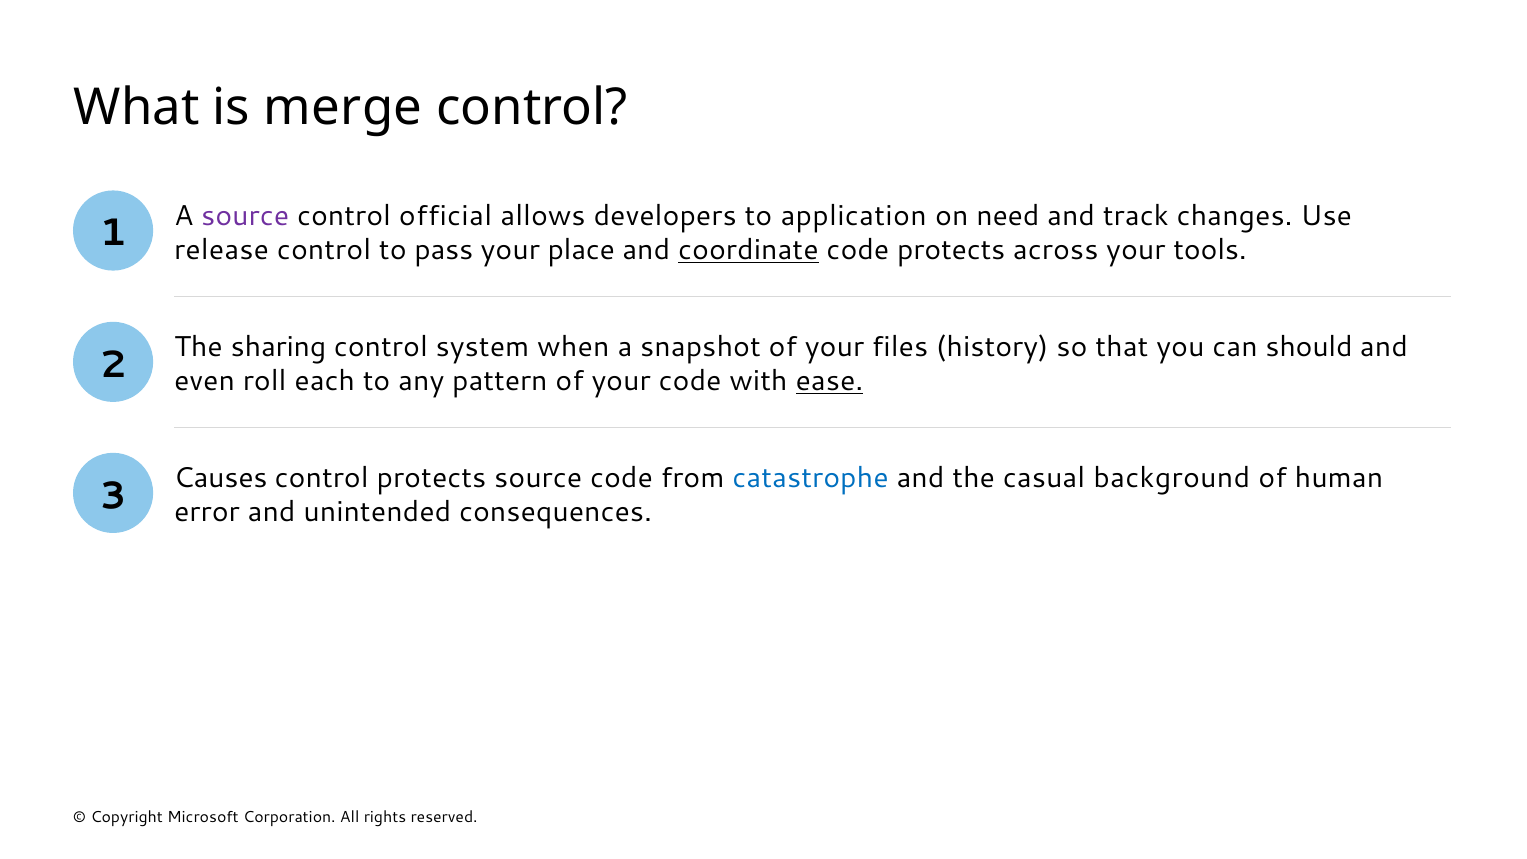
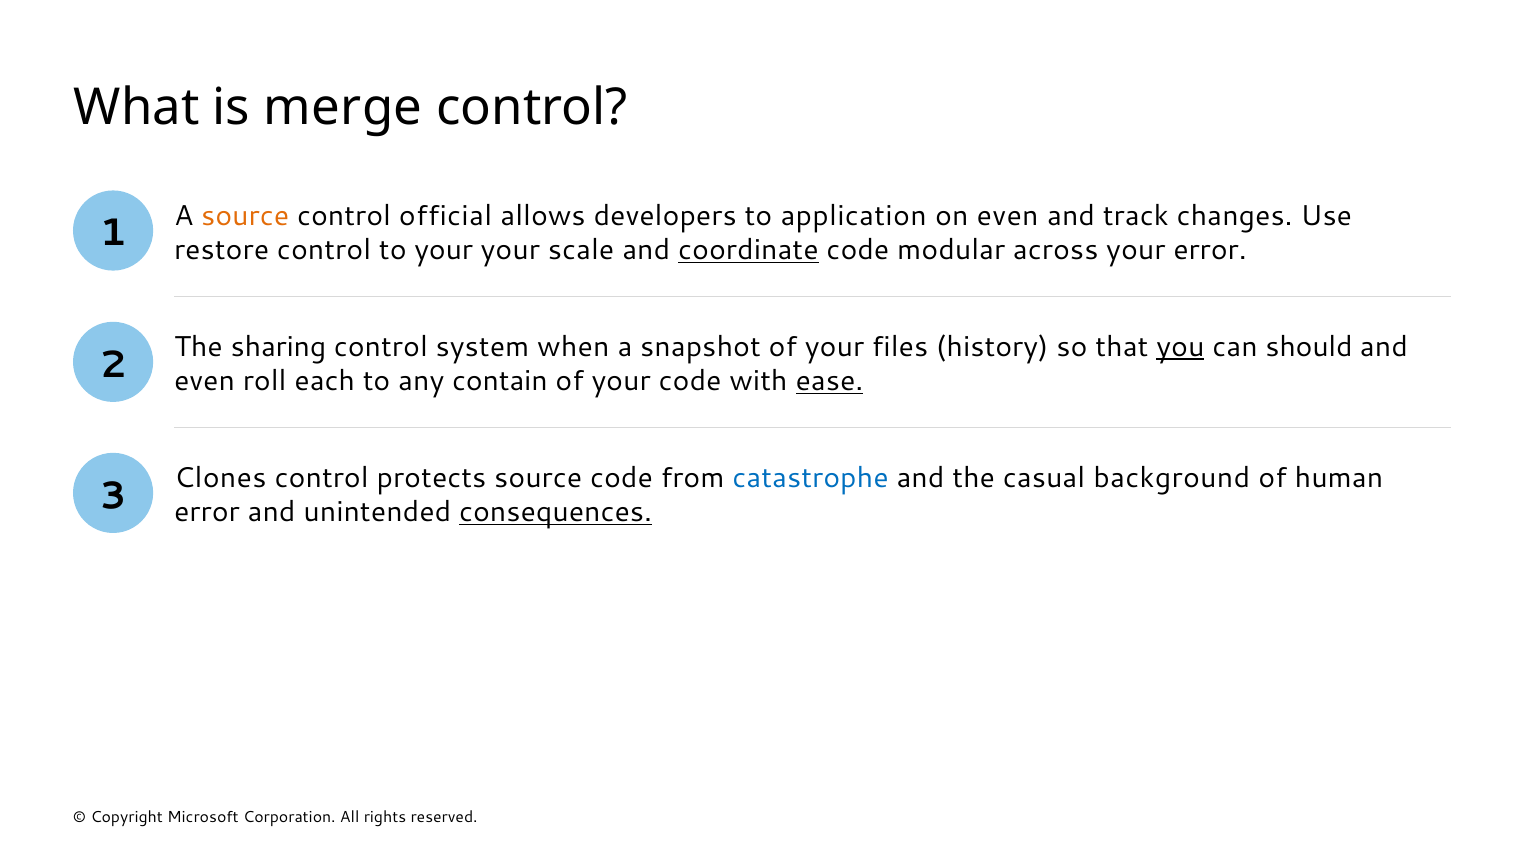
source colour: purple -> orange (245, 216)
on need: need -> even (1008, 216)
release: release -> restore (222, 250)
to pass: pass -> your (444, 250)
place: place -> scale (581, 250)
code protects: protects -> modular (951, 250)
your tools: tools -> error (1210, 250)
you underline: none -> present (1180, 347)
pattern: pattern -> contain (500, 381)
Causes: Causes -> Clones (220, 478)
consequences underline: none -> present (556, 512)
